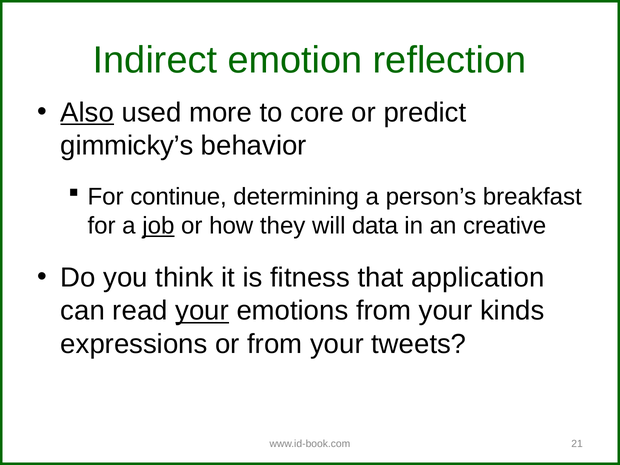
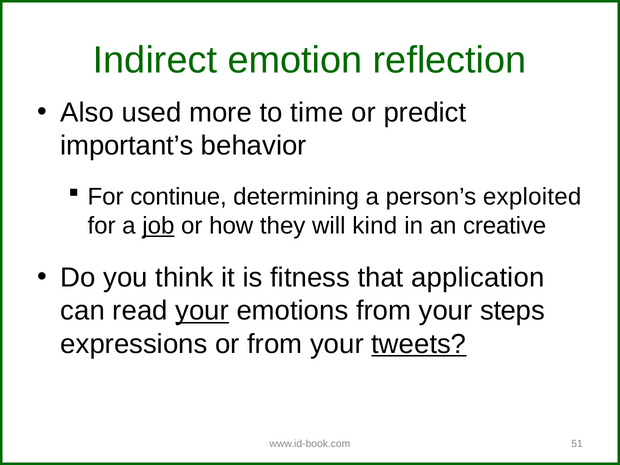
Also underline: present -> none (87, 112)
core: core -> time (317, 112)
gimmicky’s: gimmicky’s -> important’s (127, 146)
breakfast: breakfast -> exploited (532, 197)
data: data -> kind (375, 226)
kinds: kinds -> steps (512, 311)
tweets underline: none -> present (419, 344)
21: 21 -> 51 (577, 444)
